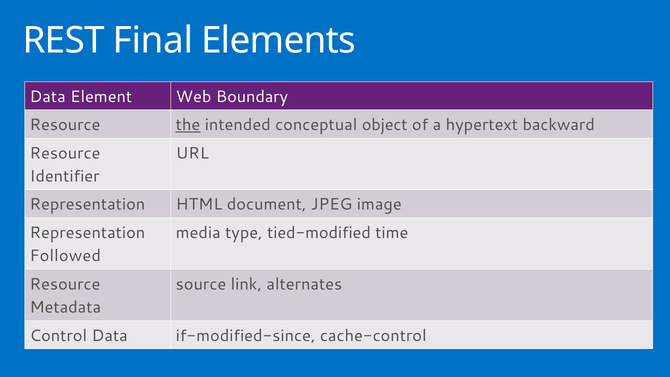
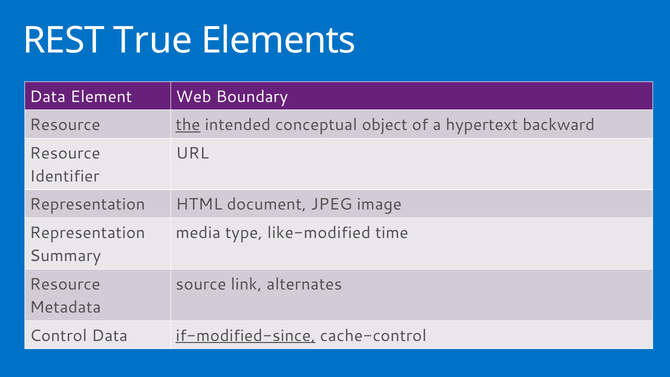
Final: Final -> True (153, 41)
tied-modified: tied-modified -> like-modified (319, 233)
Followed: Followed -> Summary (65, 256)
if-modified-since underline: none -> present (246, 335)
